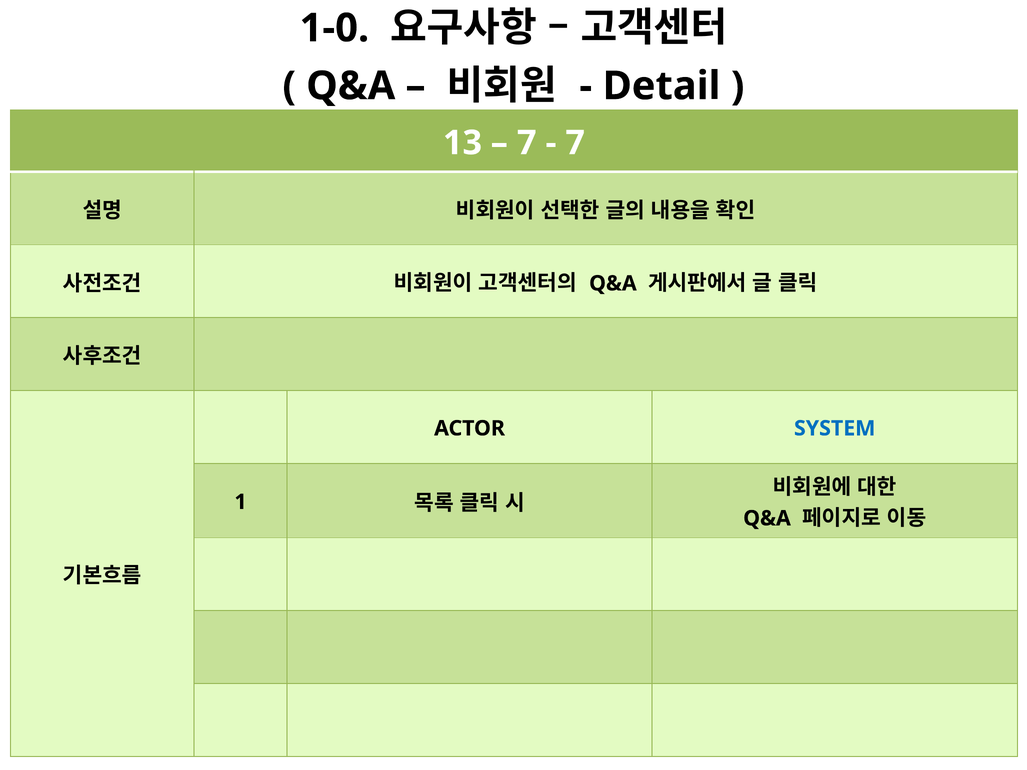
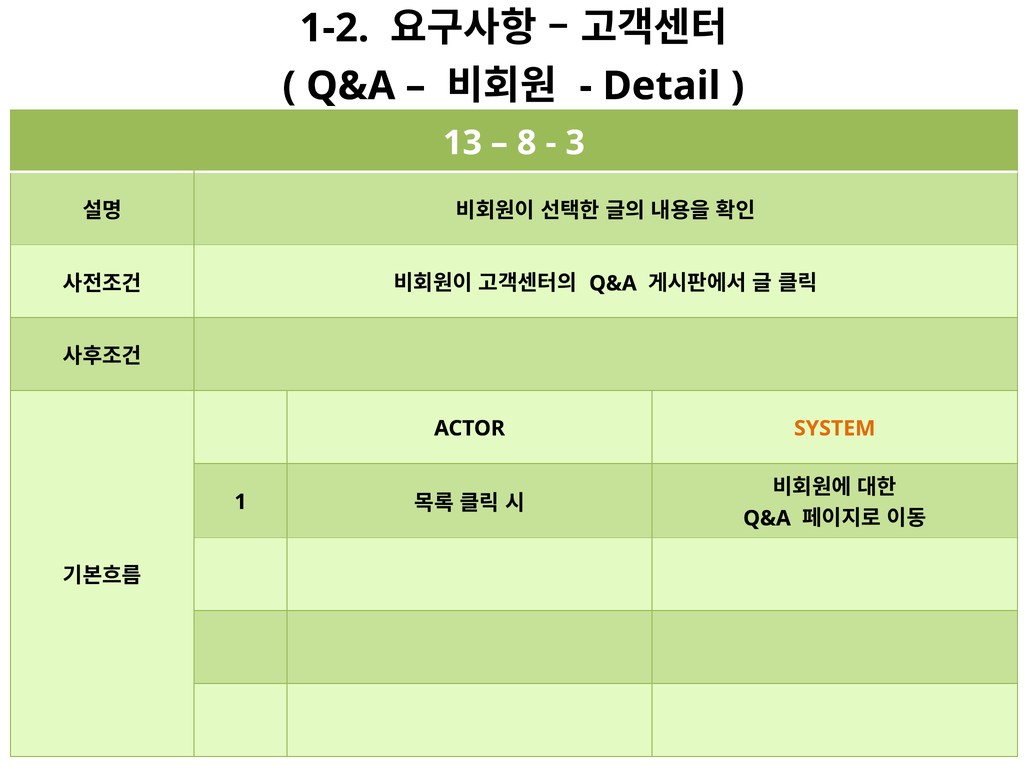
1-0: 1-0 -> 1-2 (334, 28)
7: 7 -> 8 (527, 143)
7: 7 -> 3 (575, 143)
SYSTEM colour: blue -> orange (835, 428)
